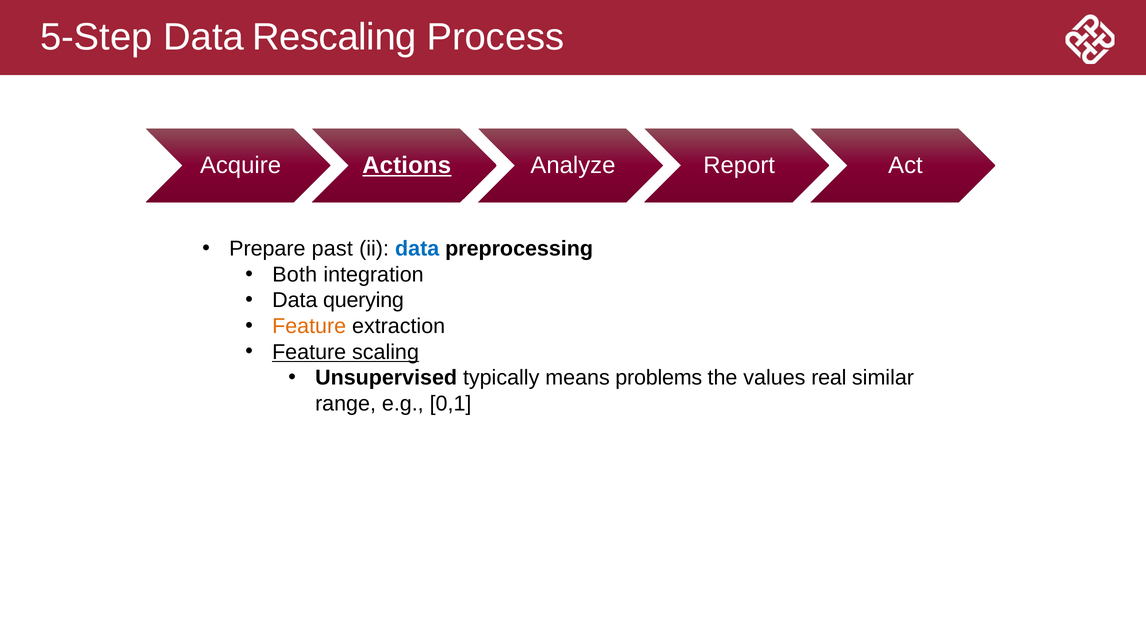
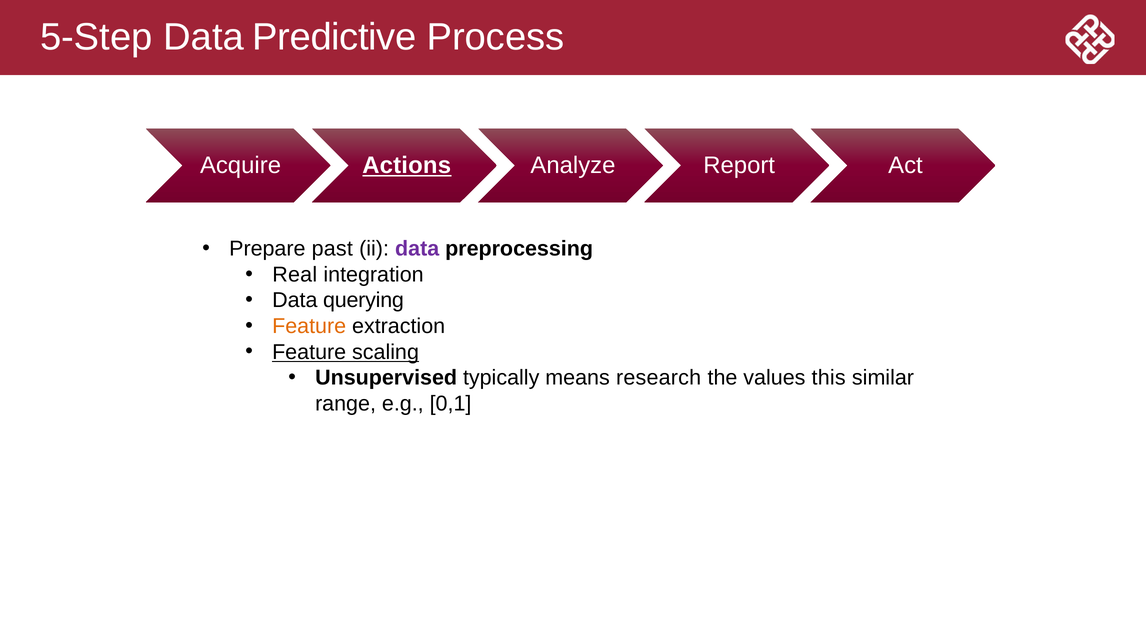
Rescaling: Rescaling -> Predictive (334, 37)
data colour: blue -> purple (417, 249)
Both: Both -> Real (295, 275)
problems: problems -> research (659, 378)
real: real -> this (829, 378)
